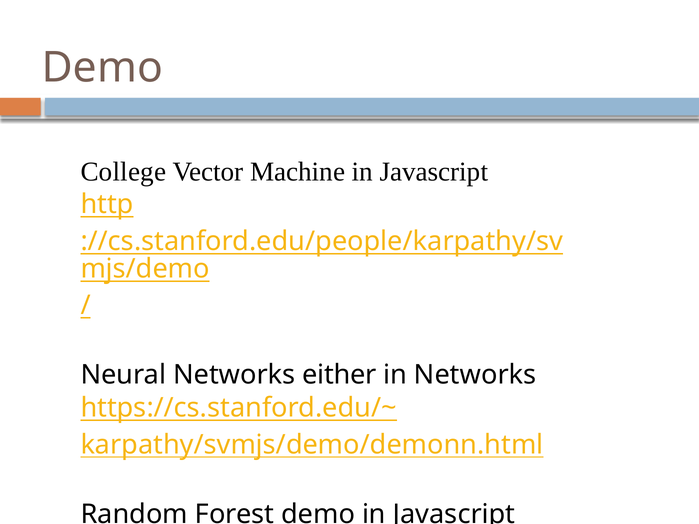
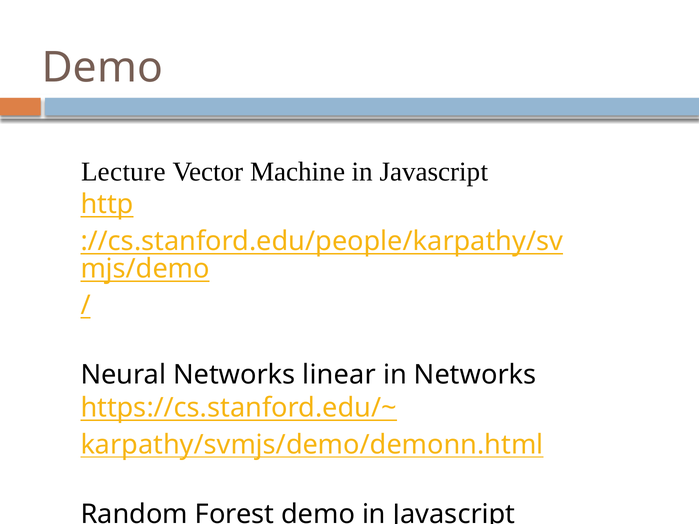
College: College -> Lecture (123, 172)
either: either -> linear (339, 375)
